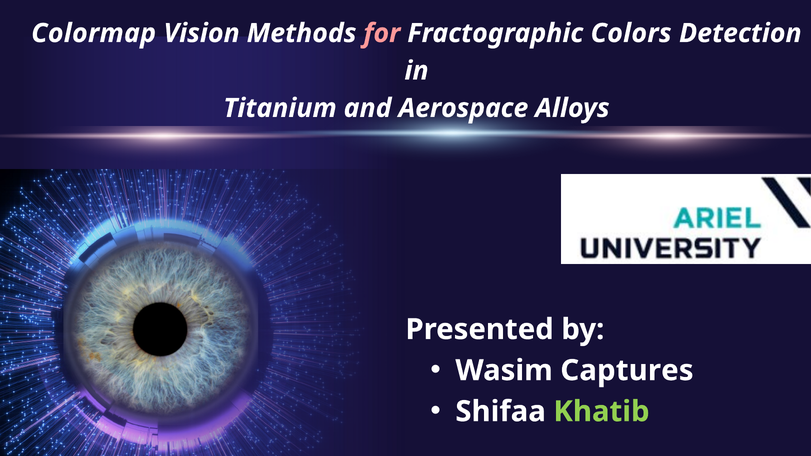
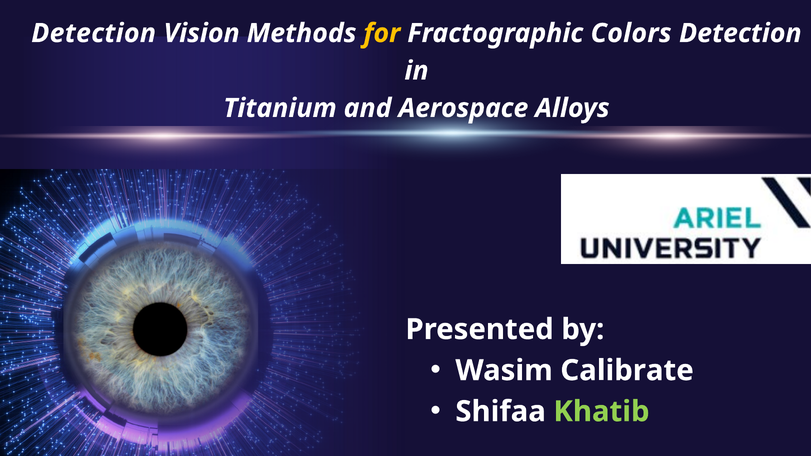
Colormap: Colormap -> Detection (94, 33)
for colour: pink -> yellow (382, 33)
Captures: Captures -> Calibrate (627, 371)
